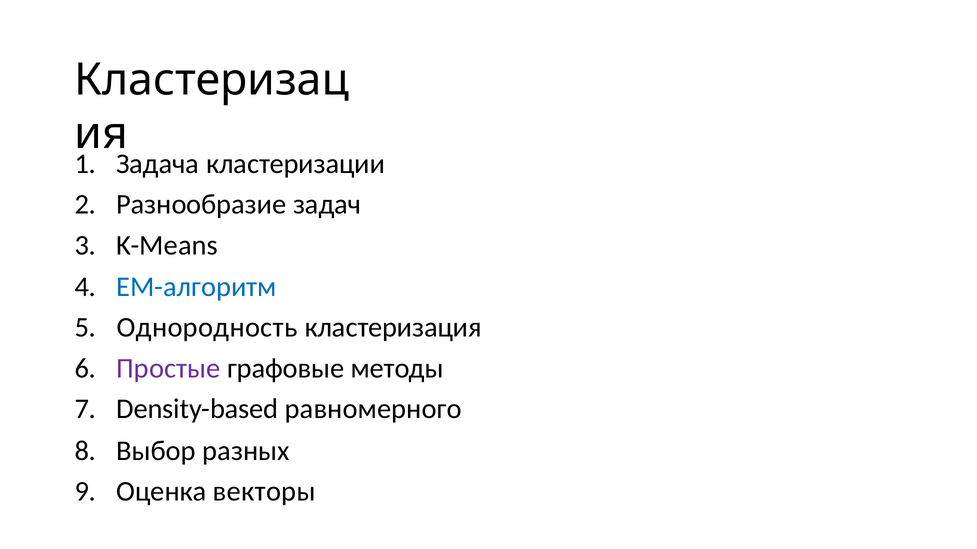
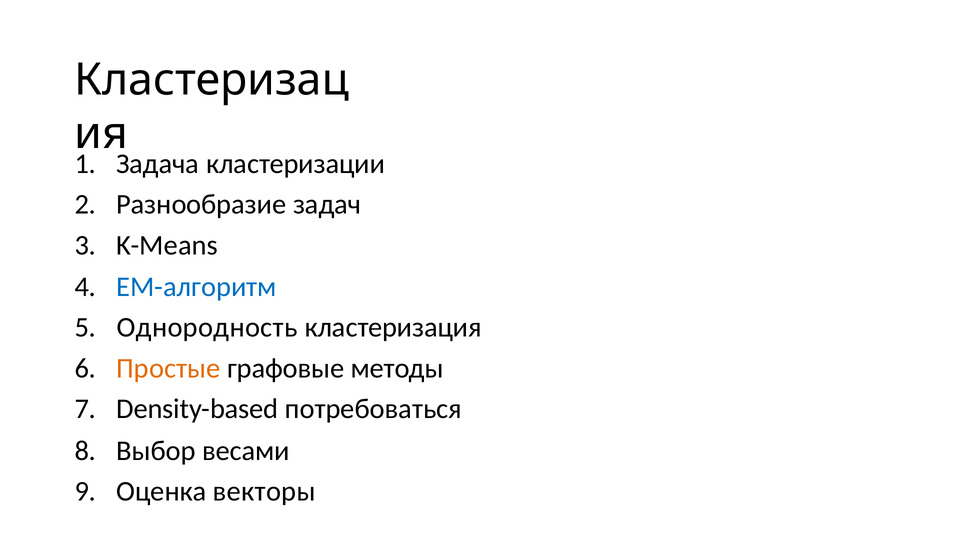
Простые colour: purple -> orange (168, 369)
равномерного: равномерного -> потребоваться (373, 409)
разных: разных -> весами (246, 451)
